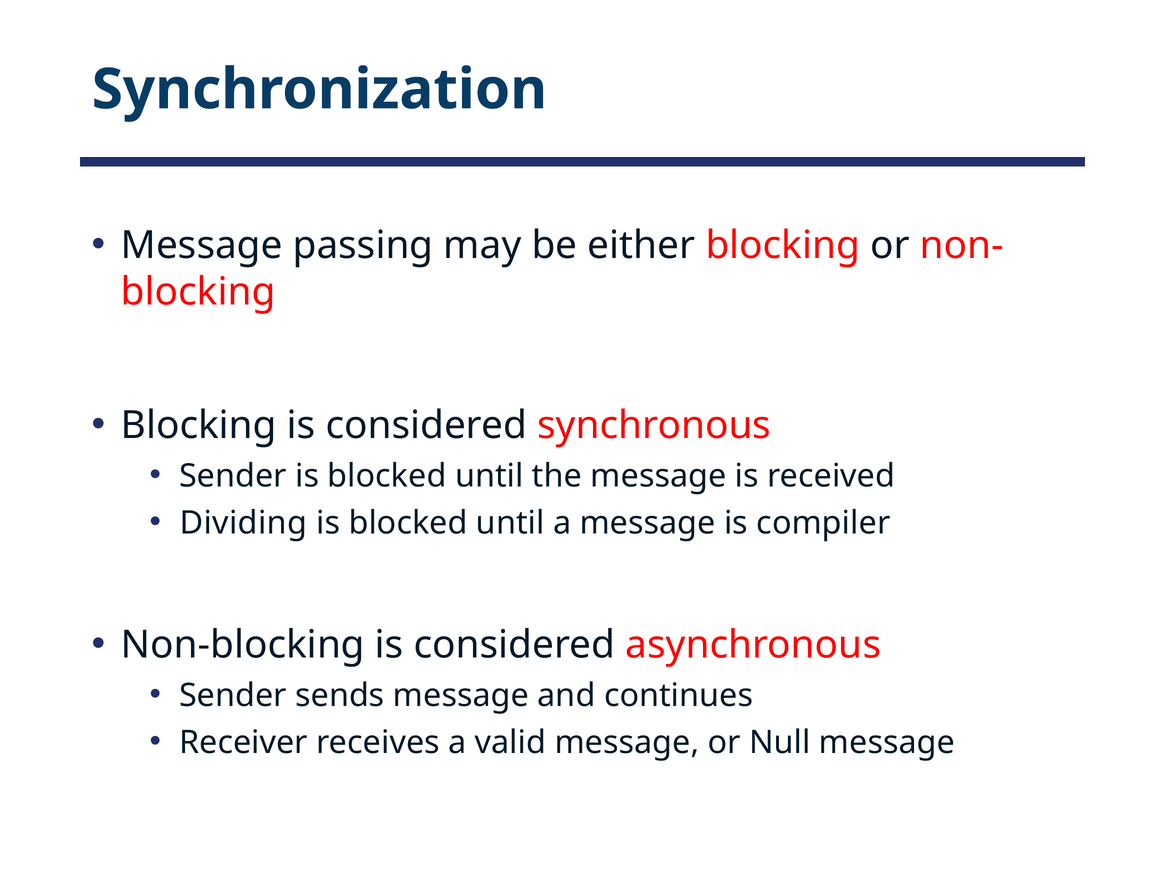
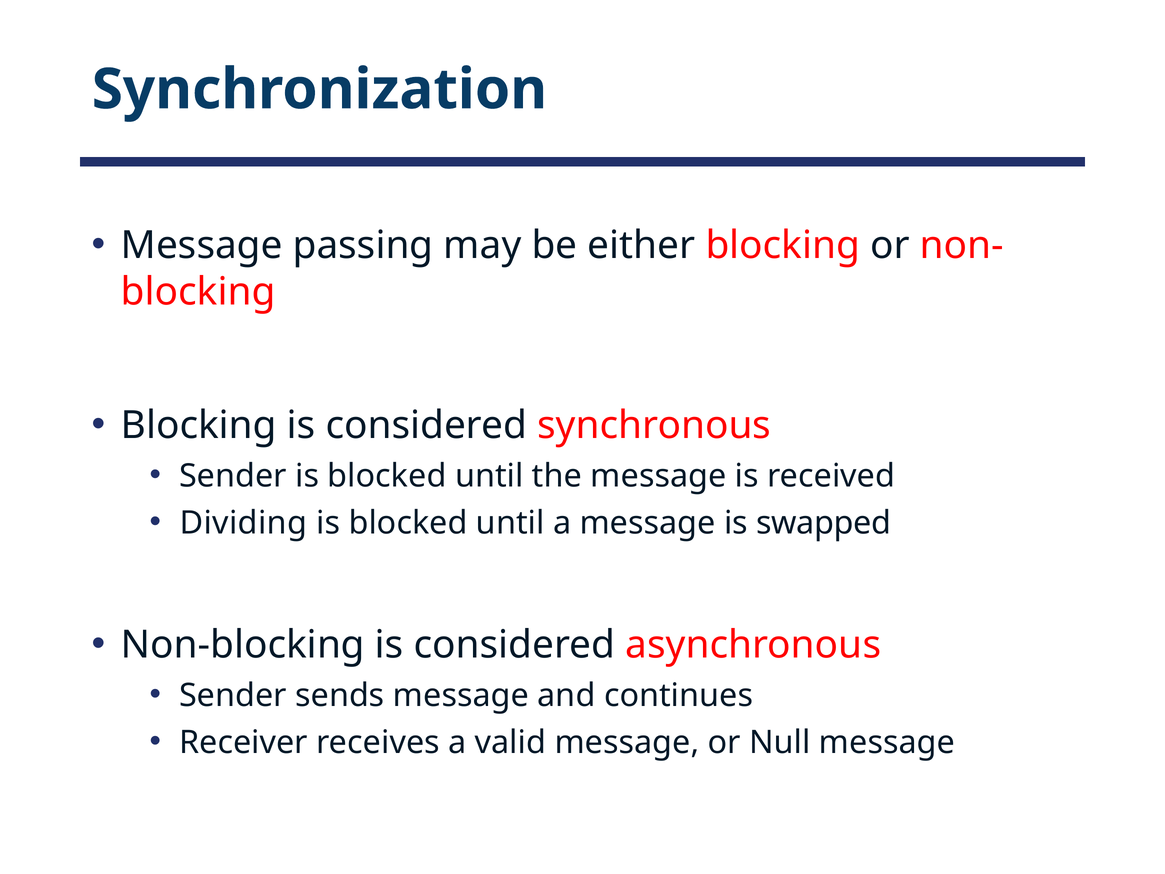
compiler: compiler -> swapped (824, 523)
